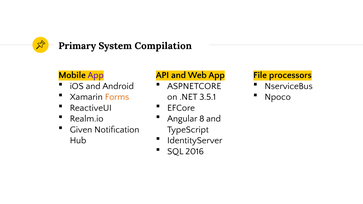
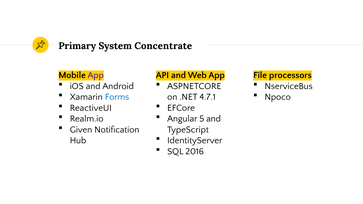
Compilation: Compilation -> Concentrate (163, 46)
Forms colour: orange -> blue (117, 97)
3.5.1: 3.5.1 -> 4.7.1 (208, 97)
8: 8 -> 5 (202, 119)
